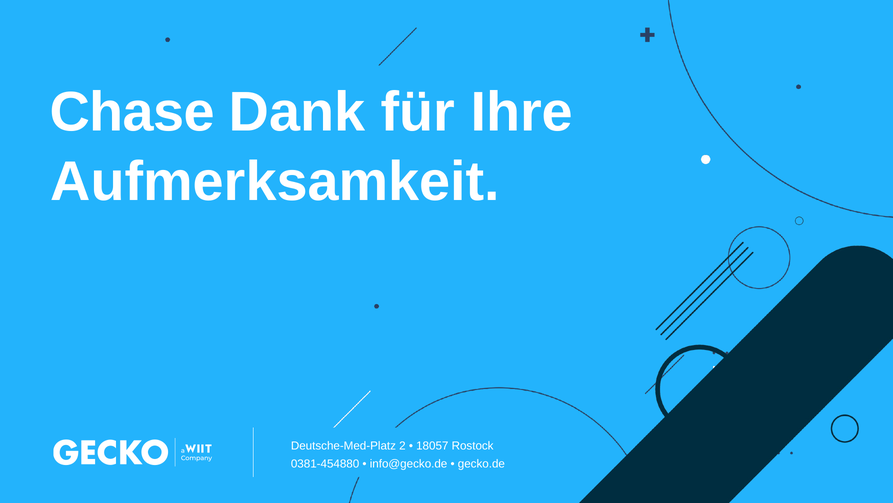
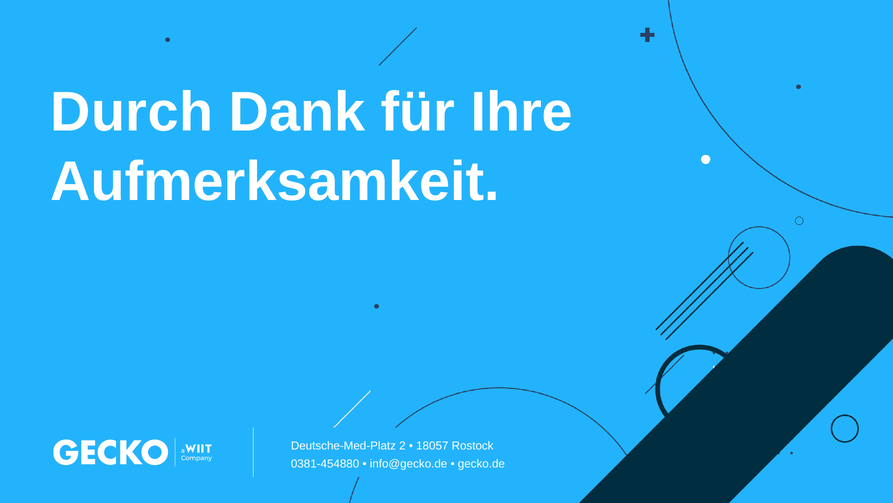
Chase: Chase -> Durch (132, 112)
